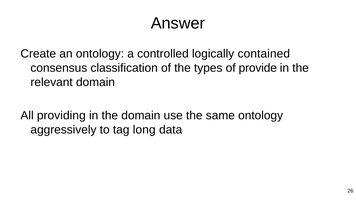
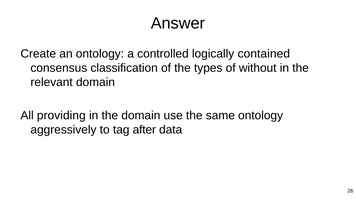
provide: provide -> without (258, 68)
long: long -> after (144, 130)
